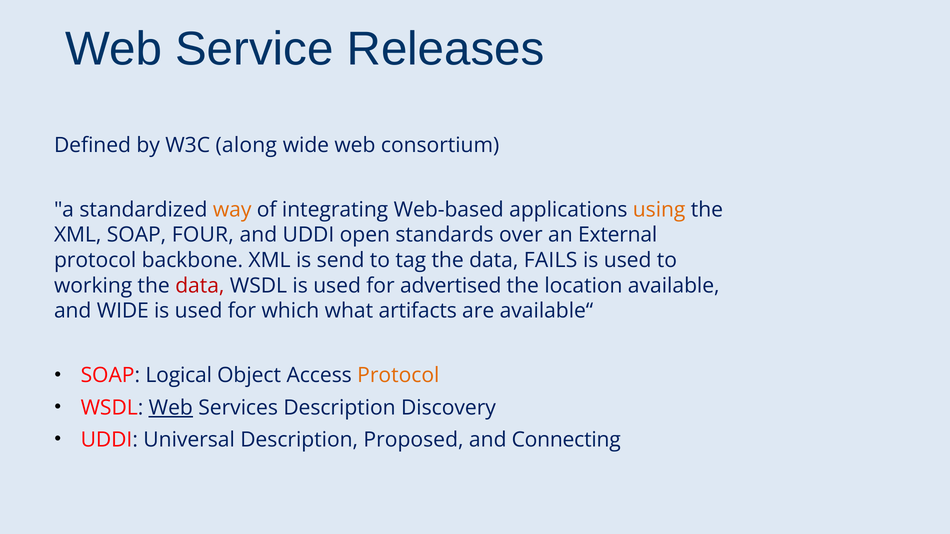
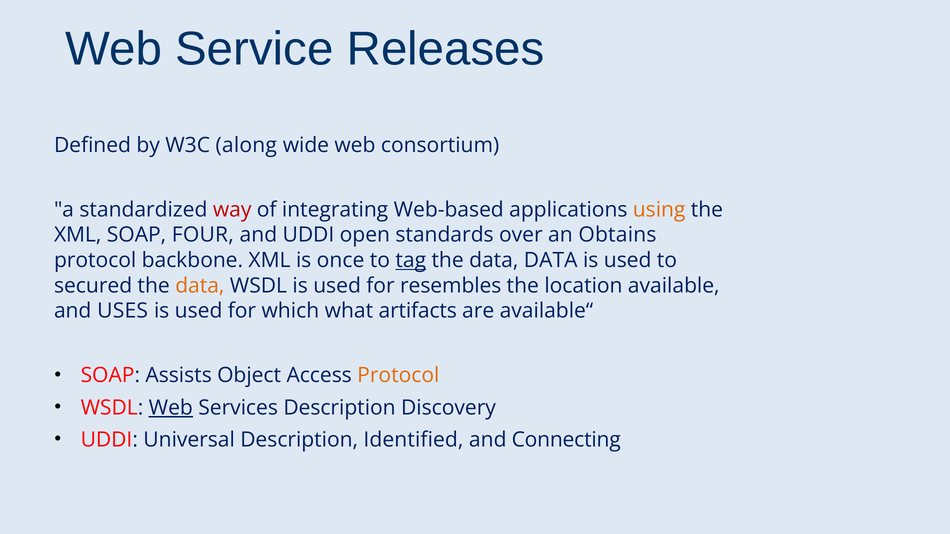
way colour: orange -> red (232, 210)
External: External -> Obtains (617, 235)
send: send -> once (341, 261)
tag underline: none -> present (411, 261)
data FAILS: FAILS -> DATA (551, 261)
working: working -> secured (93, 286)
data colour: red -> orange (200, 286)
advertised: advertised -> resembles (451, 286)
and WIDE: WIDE -> USES (123, 311)
Logical: Logical -> Assists (179, 376)
Proposed: Proposed -> Identified (413, 440)
